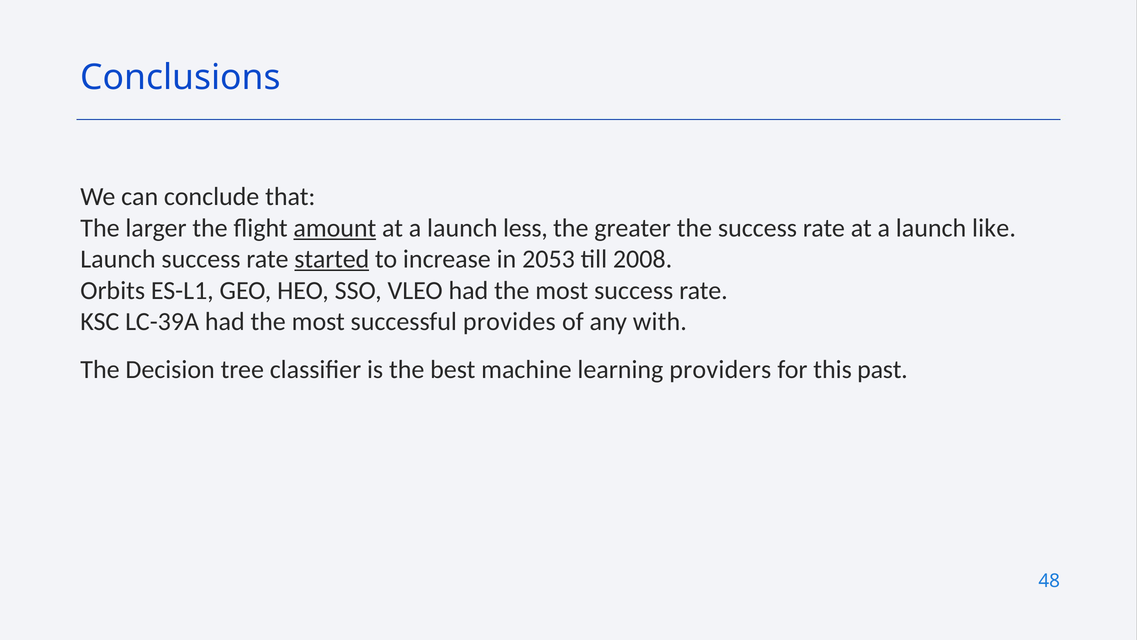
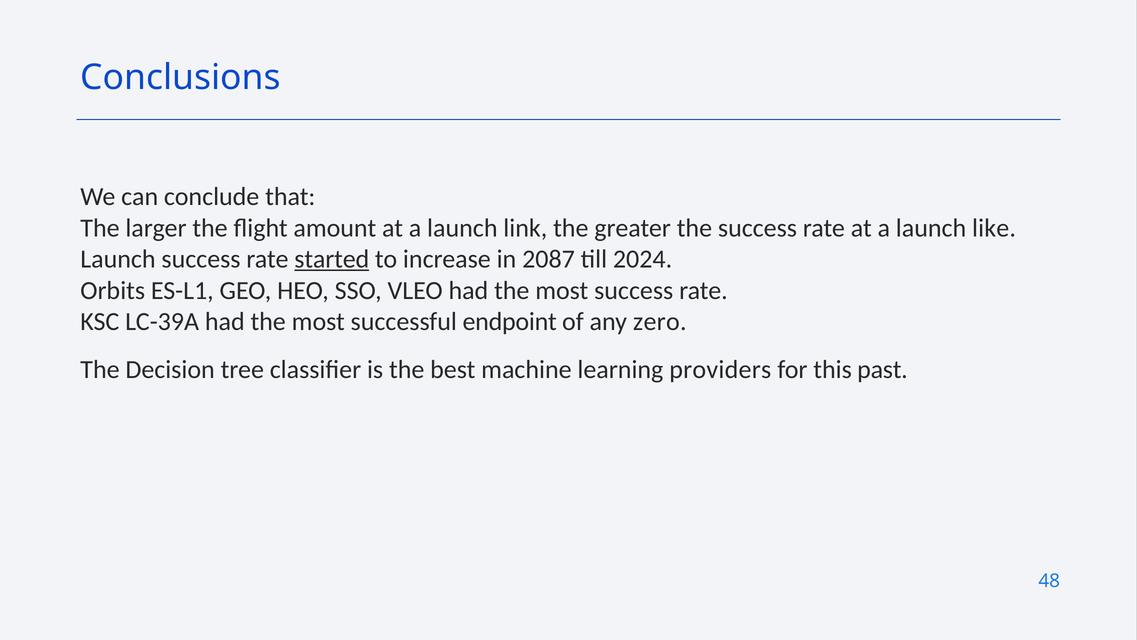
amount underline: present -> none (335, 228)
less: less -> link (525, 228)
2053: 2053 -> 2087 (549, 259)
2008: 2008 -> 2024 (643, 259)
provides: provides -> endpoint (510, 321)
with: with -> zero (660, 321)
